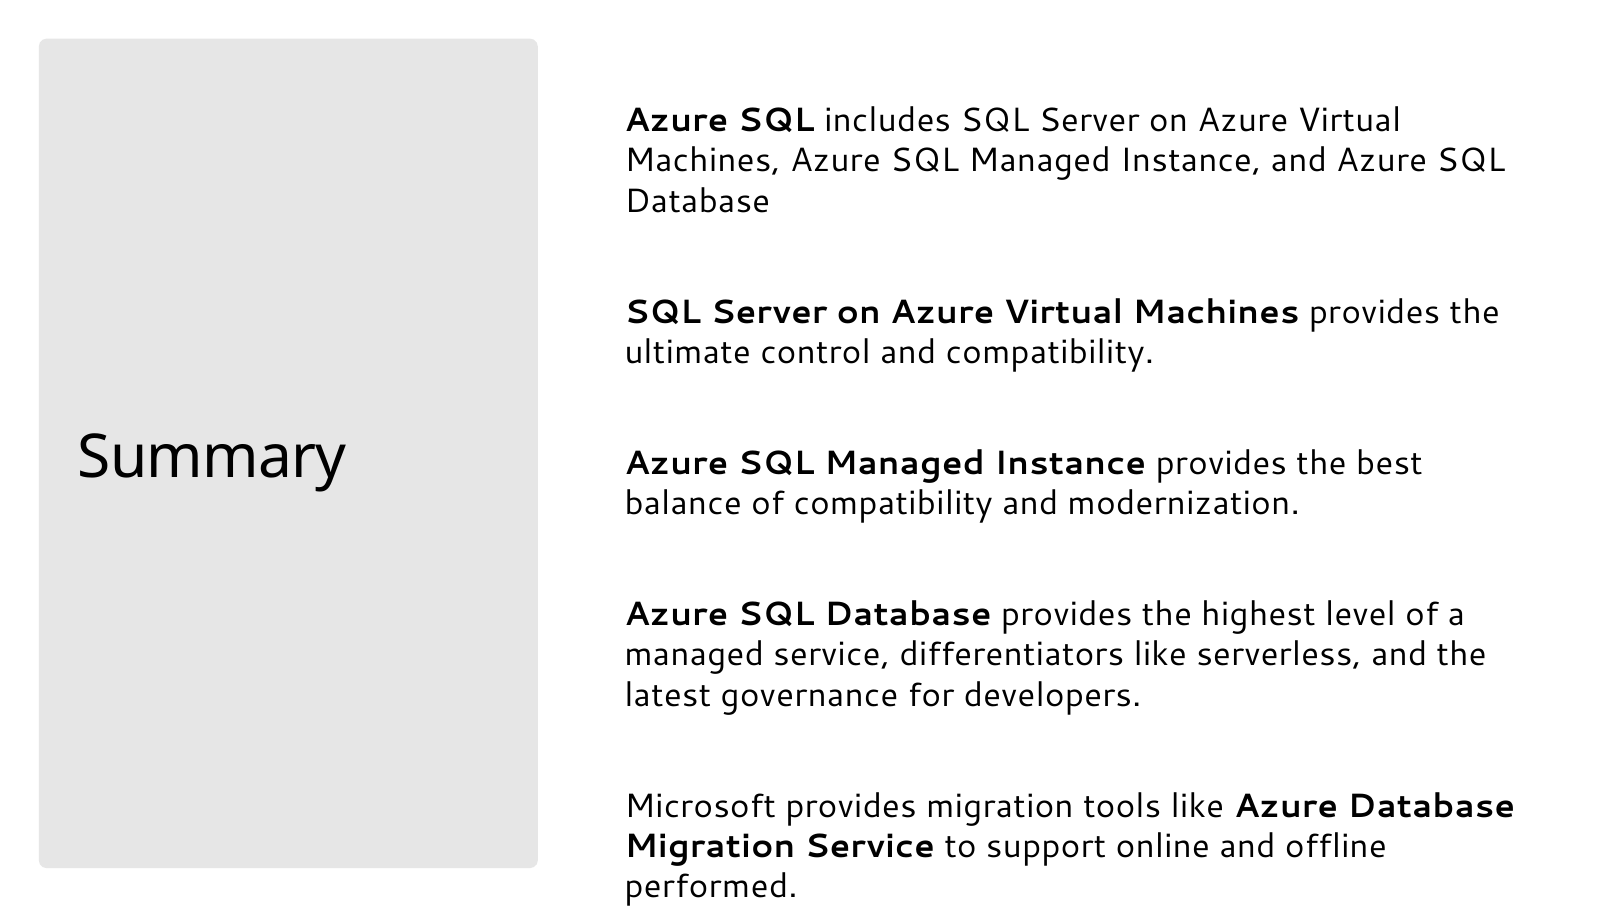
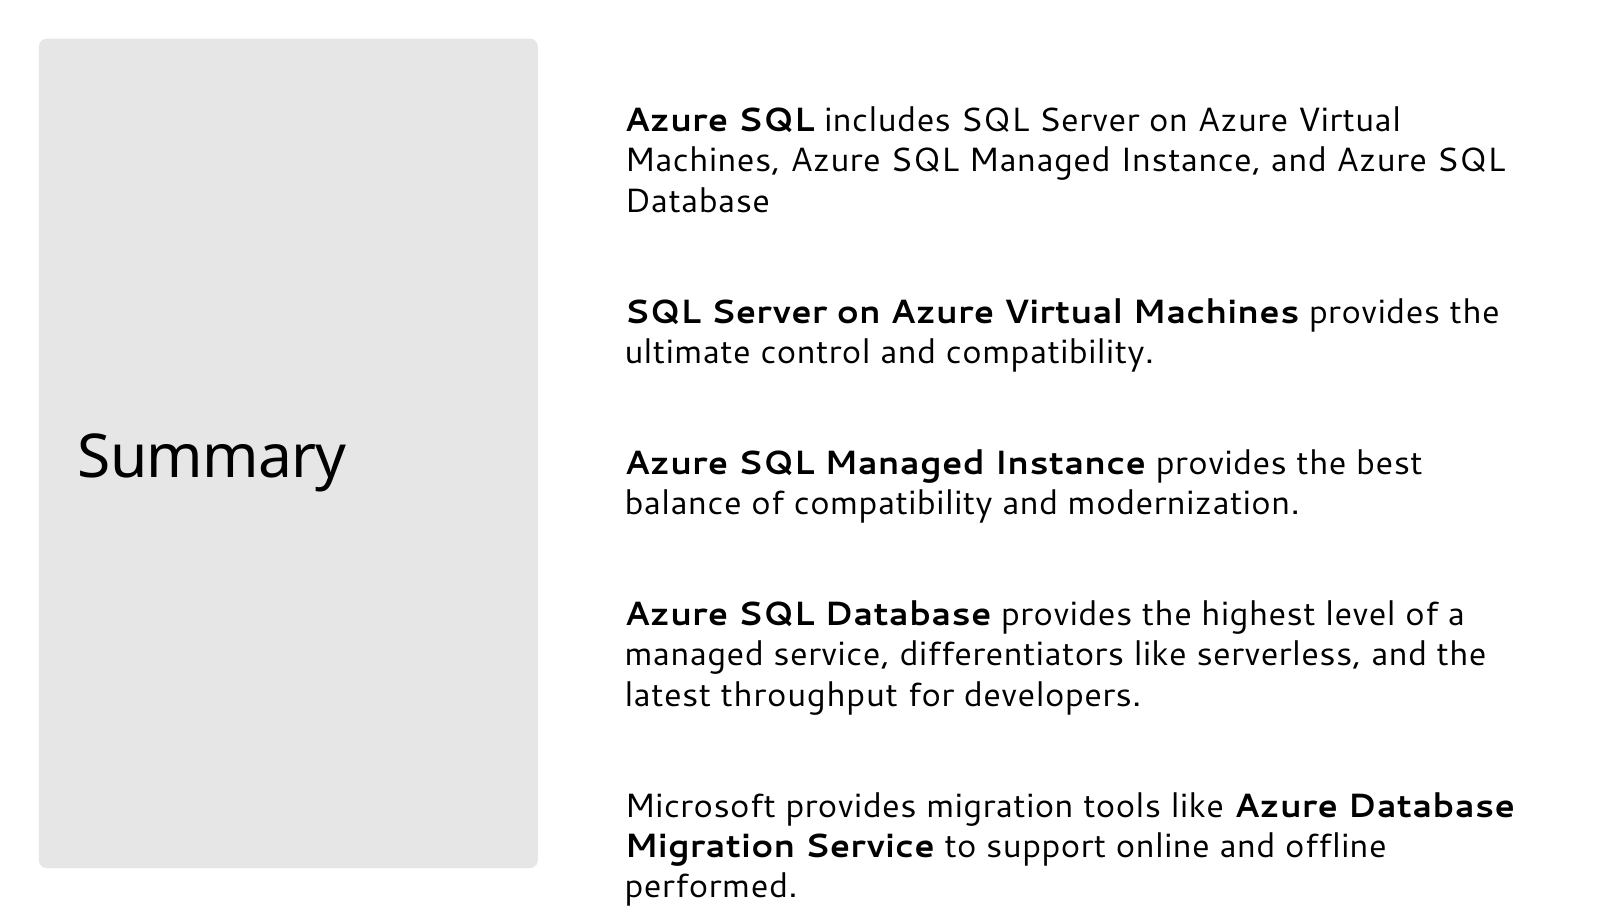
governance: governance -> throughput (809, 695)
